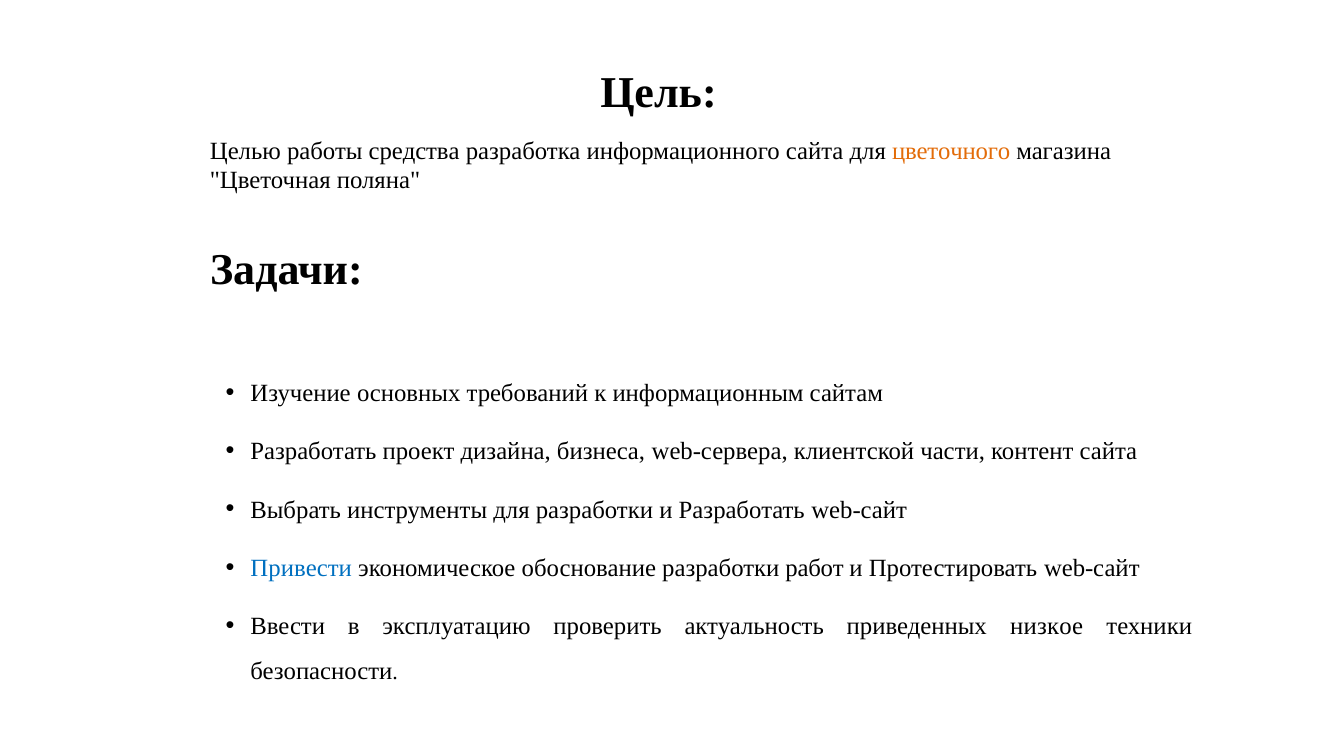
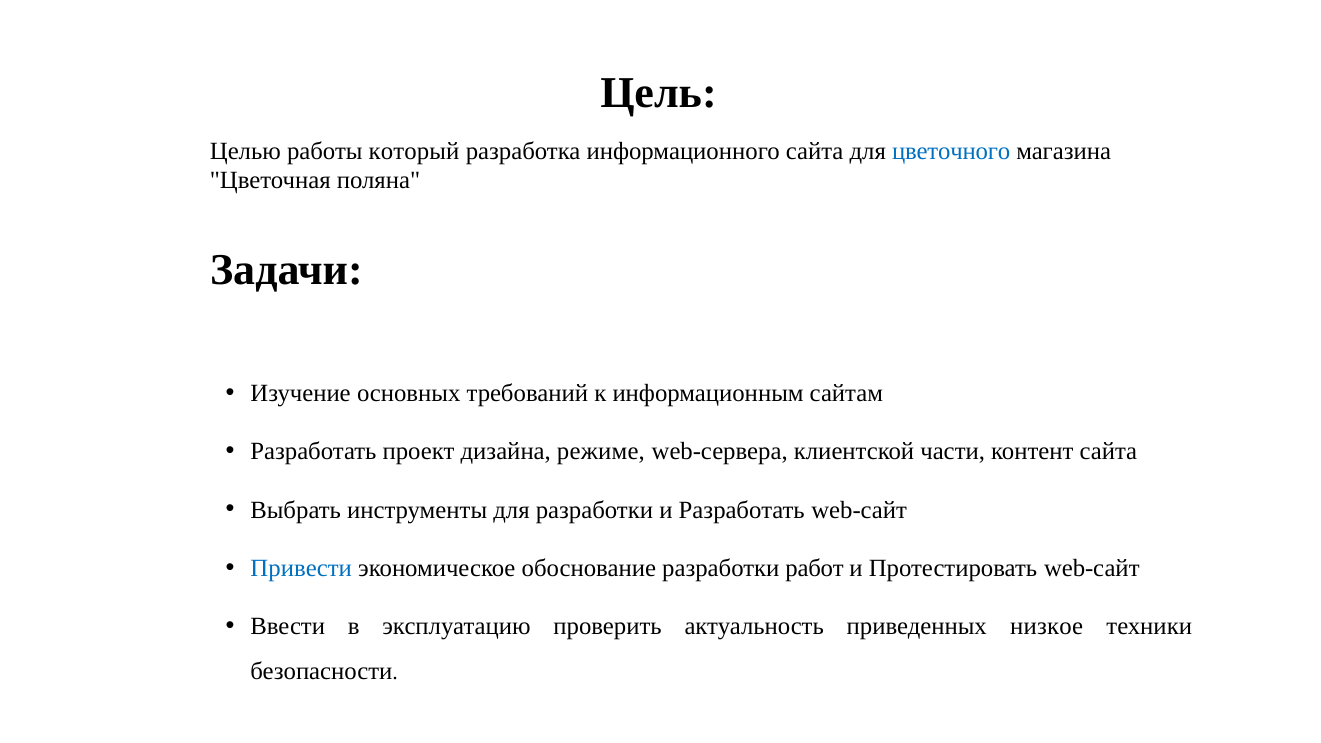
средства: средства -> который (414, 151)
цветочного colour: orange -> blue (951, 151)
бизнеса: бизнеса -> режиме (601, 452)
